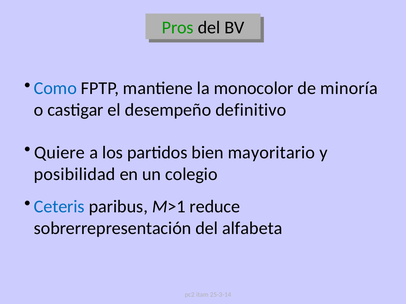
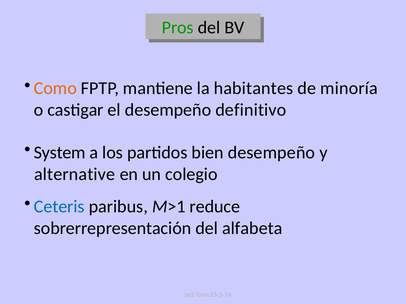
Como colour: blue -> orange (55, 89)
monocolor: monocolor -> habitantes (254, 89)
Quiere: Quiere -> System (60, 153)
bien mayoritario: mayoritario -> desempeño (271, 153)
posibilidad: posibilidad -> alternative (75, 174)
